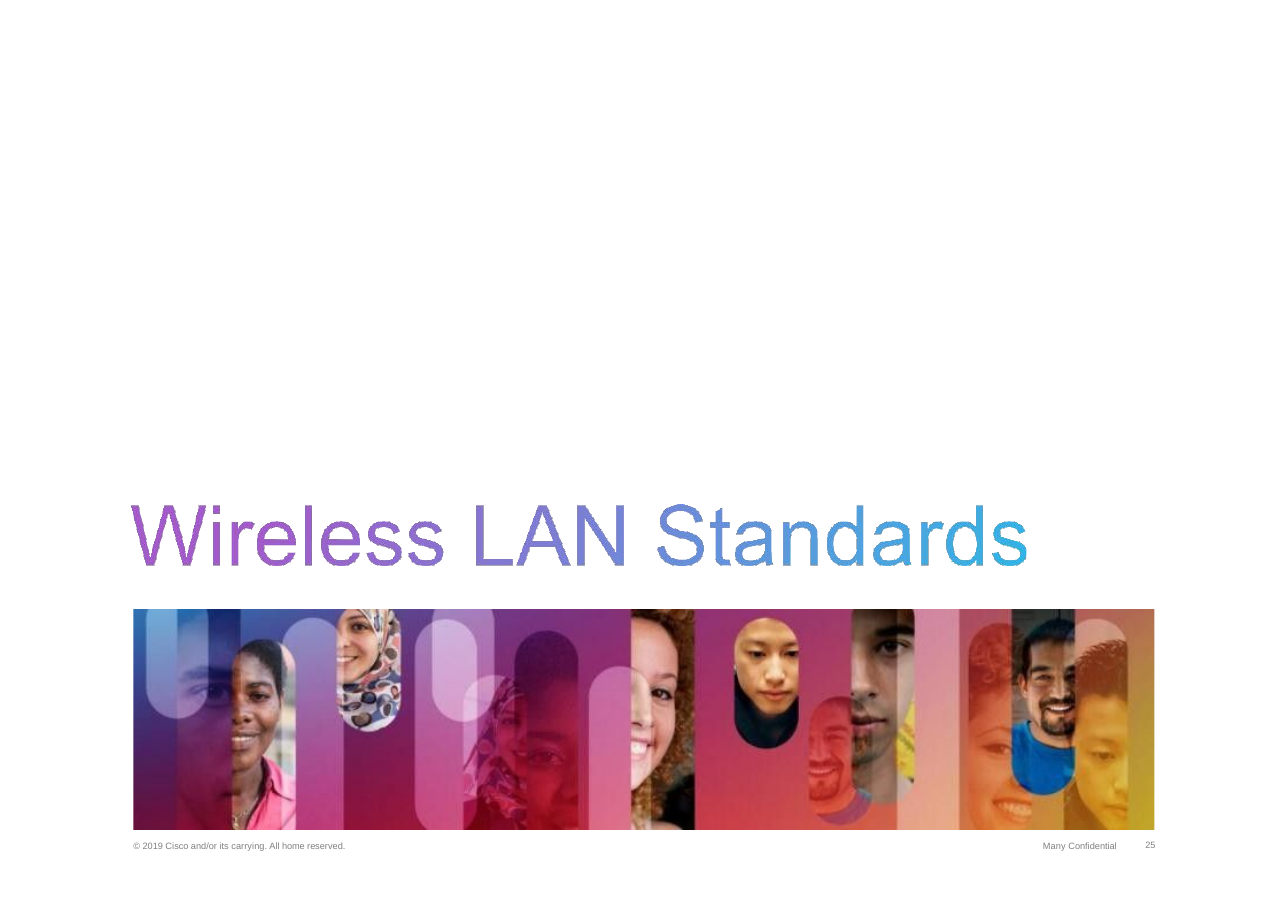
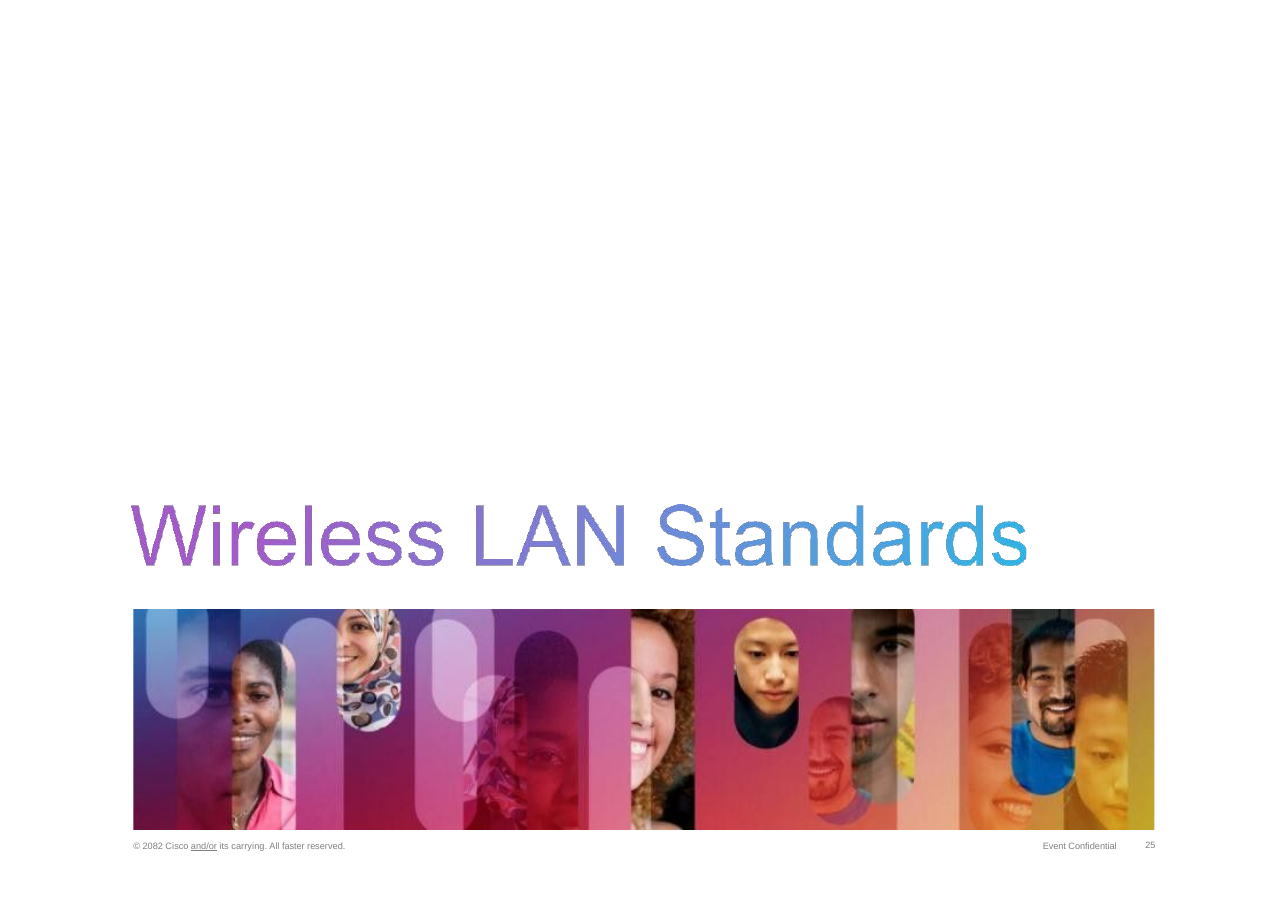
Many: Many -> Event (1054, 846)
2019: 2019 -> 2082 (153, 847)
and/or underline: none -> present (204, 847)
home: home -> faster (293, 847)
